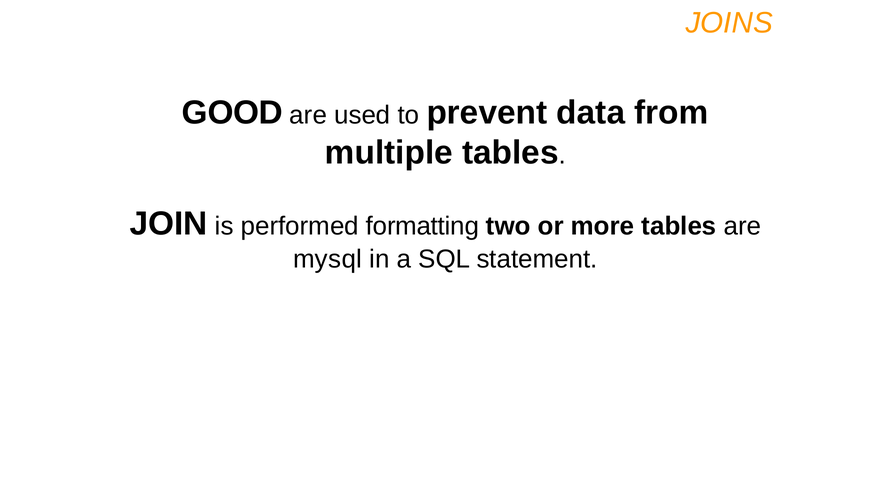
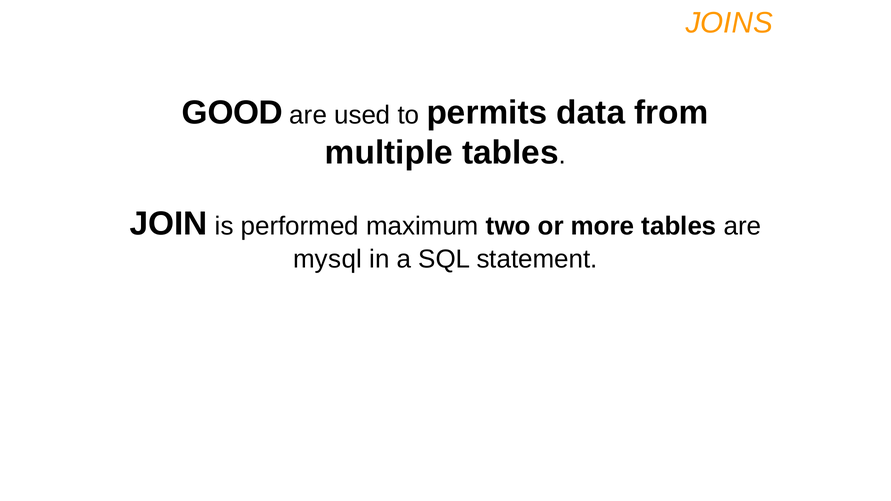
prevent: prevent -> permits (487, 113)
formatting: formatting -> maximum (422, 226)
